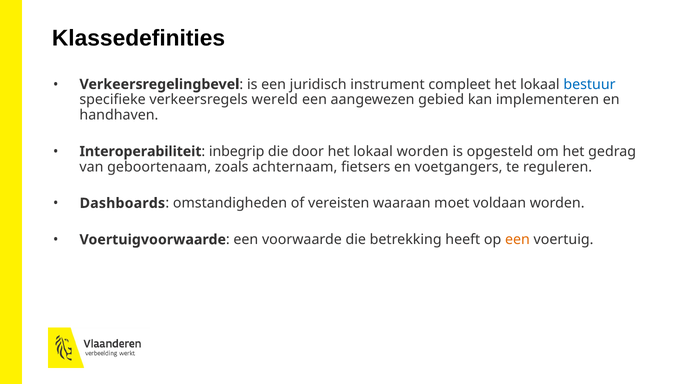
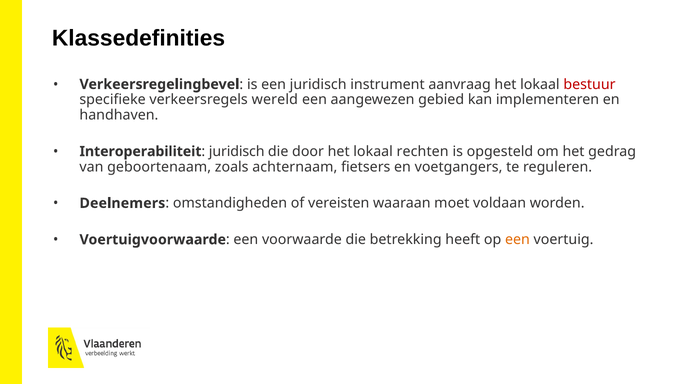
compleet: compleet -> aanvraag (460, 84)
bestuur colour: blue -> red (589, 84)
inbegrip: inbegrip -> juridisch (237, 151)
lokaal worden: worden -> rechten (423, 151)
Dashboards: Dashboards -> Deelnemers (122, 203)
